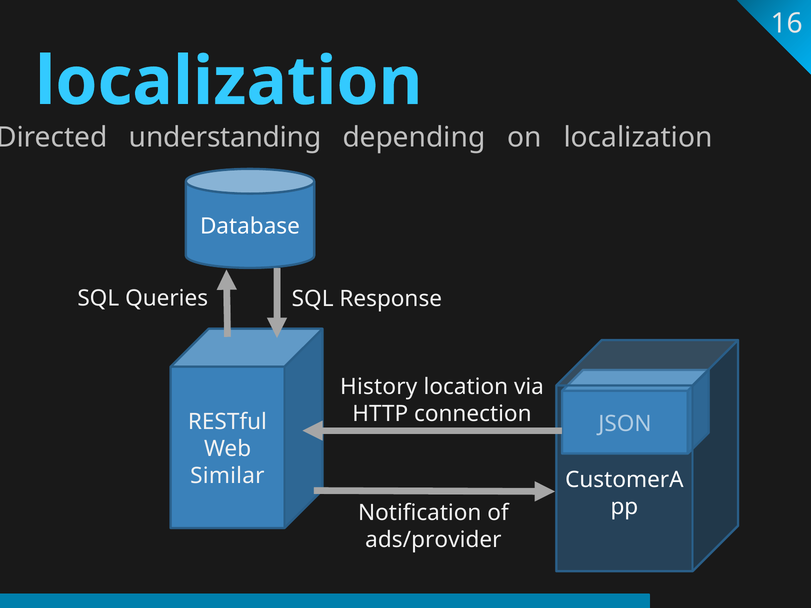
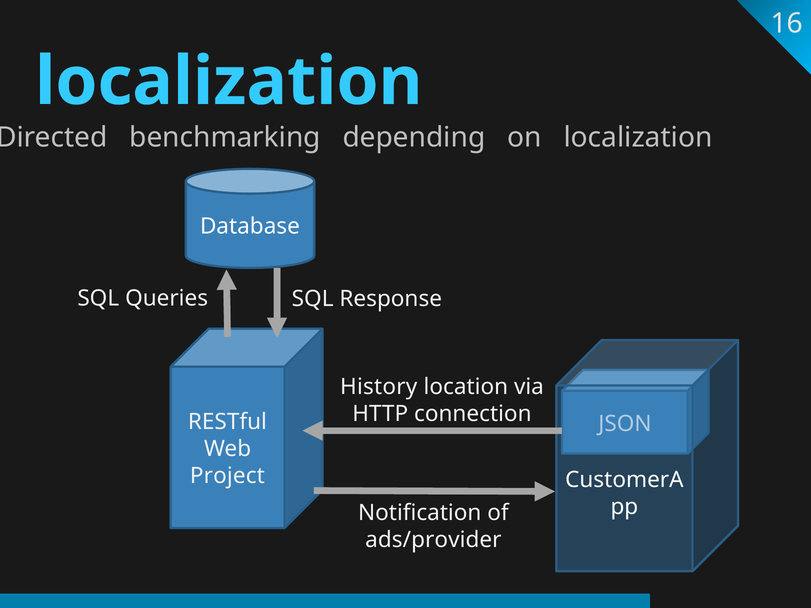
understanding: understanding -> benchmarking (225, 138)
Similar: Similar -> Project (227, 476)
